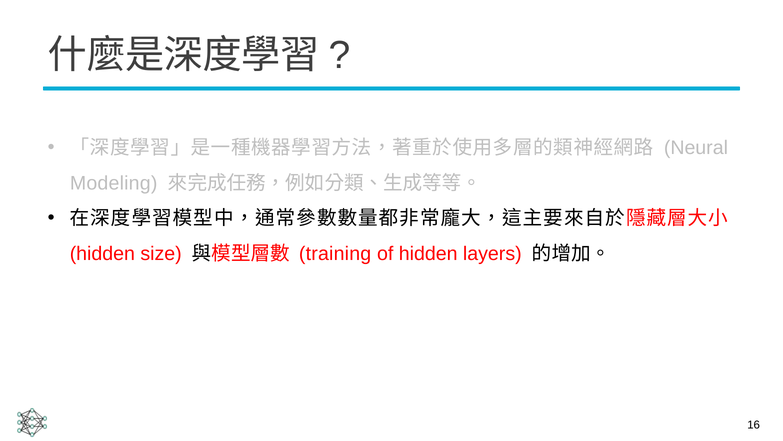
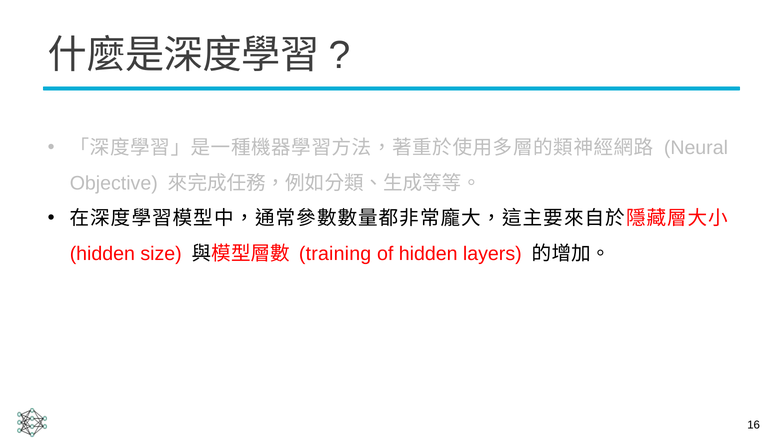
Modeling: Modeling -> Objective (114, 183)
